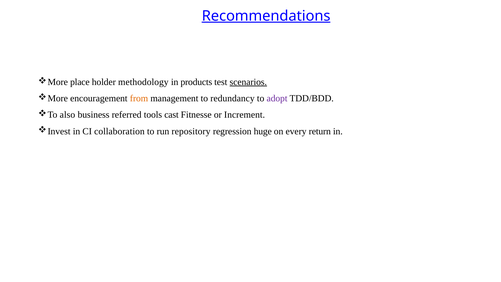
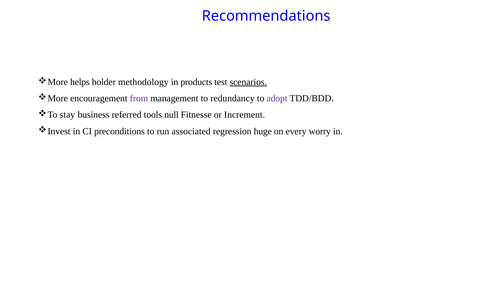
Recommendations underline: present -> none (266, 16)
place: place -> helps (80, 82)
from colour: orange -> purple (139, 98)
also: also -> stay (67, 115)
cast: cast -> null (171, 115)
collaboration: collaboration -> preconditions (119, 131)
repository: repository -> associated (191, 131)
return: return -> worry (320, 131)
